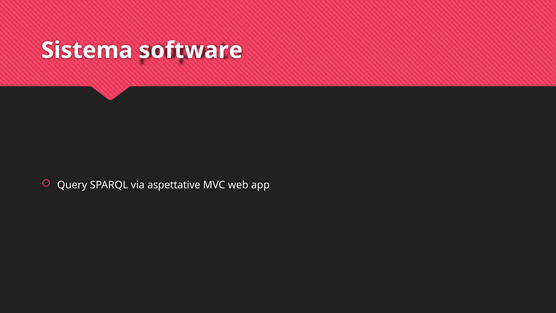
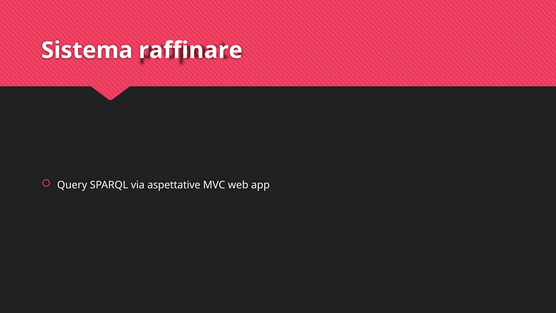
software: software -> raffinare (191, 50)
